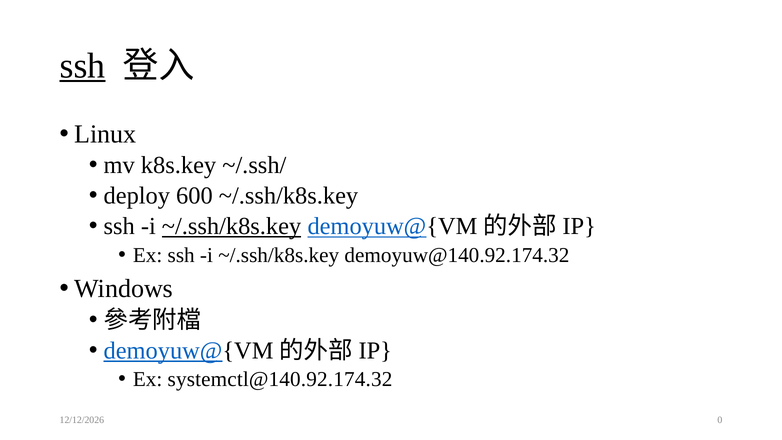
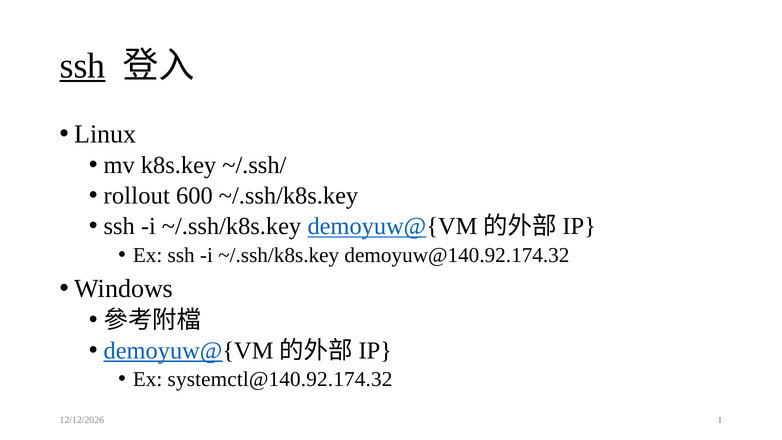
deploy: deploy -> rollout (137, 196)
~/.ssh/k8s.key underline: present -> none (232, 226)
0: 0 -> 1 (720, 420)
